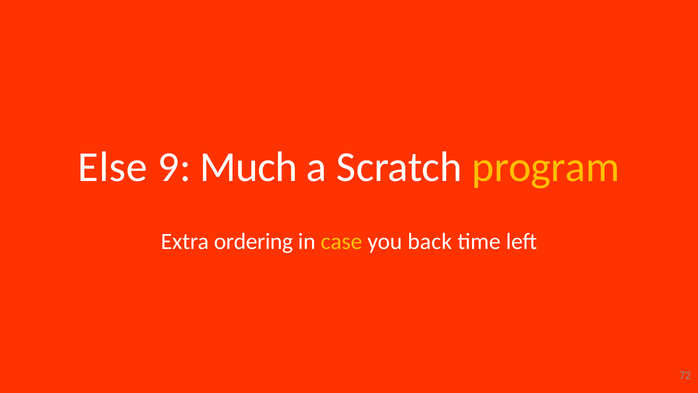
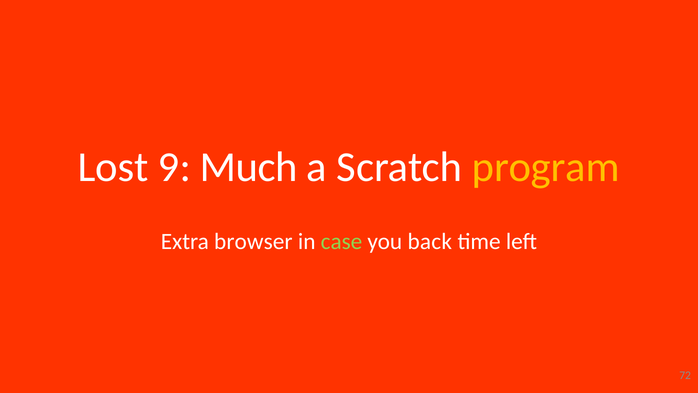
Else: Else -> Lost (113, 167)
ordering: ordering -> browser (253, 242)
case colour: yellow -> light green (342, 242)
